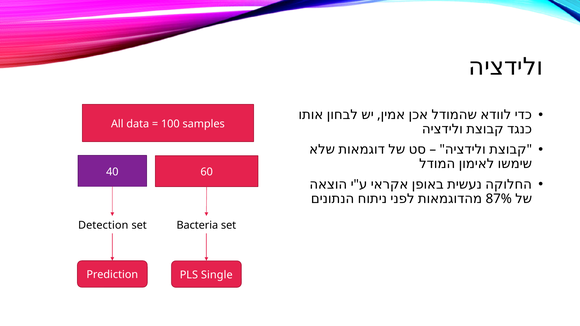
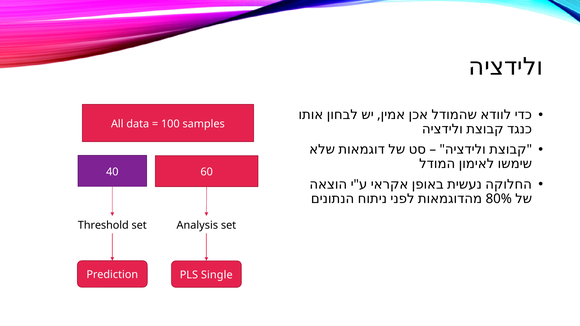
87%: 87% -> 80% (499, 199)
Detection: Detection -> Threshold (103, 226)
Bacteria: Bacteria -> Analysis (197, 226)
